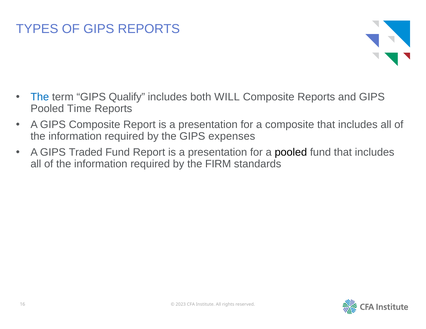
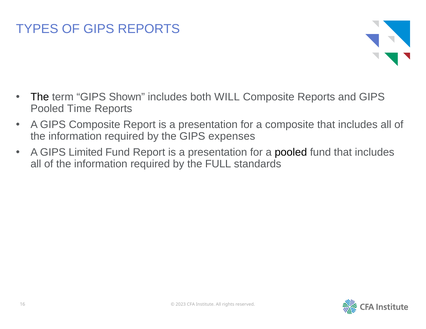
The colour: blue -> black (40, 97)
Qualify: Qualify -> Shown (127, 97)
Traded: Traded -> Limited (86, 152)
FIRM: FIRM -> FULL (218, 164)
